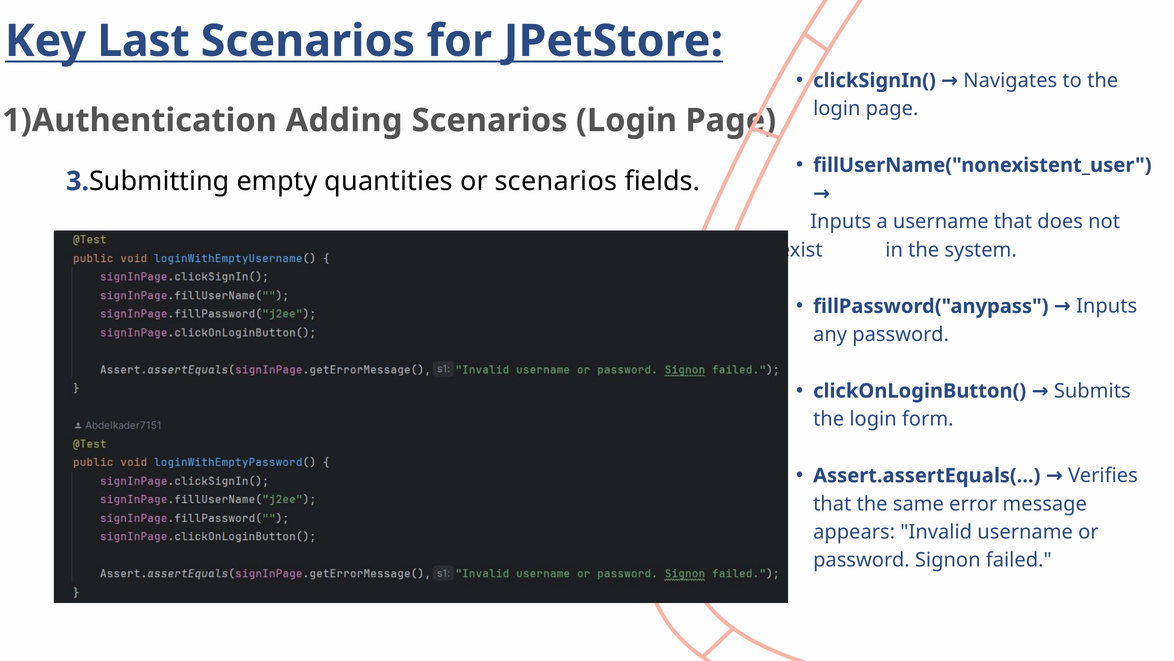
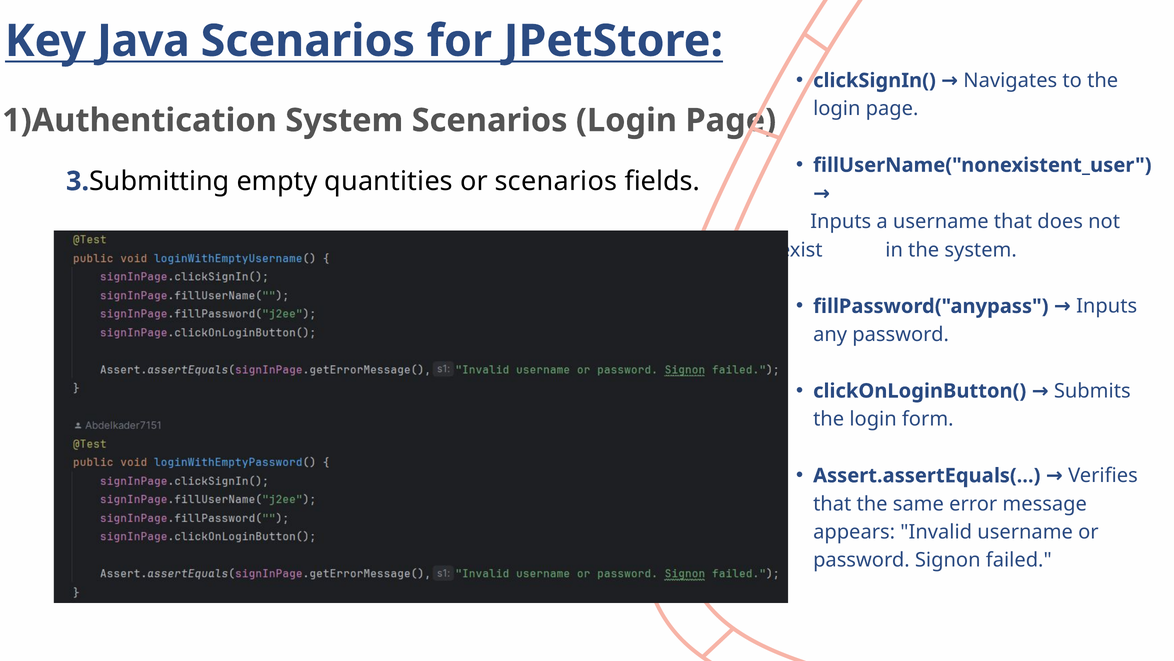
Last: Last -> Java (143, 41)
1)Authentication Adding: Adding -> System (344, 120)
